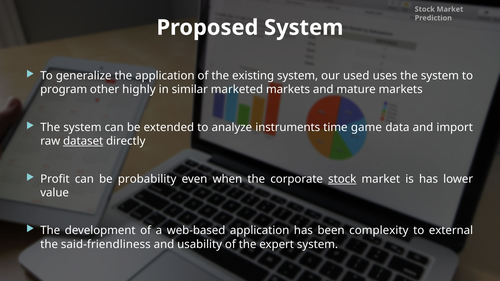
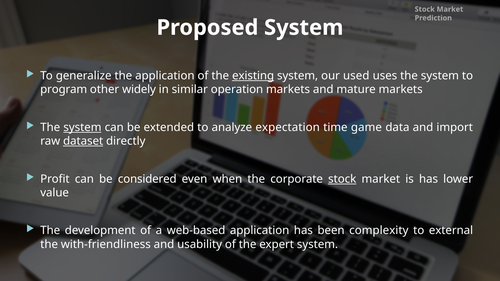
existing underline: none -> present (253, 76)
highly: highly -> widely (139, 90)
marketed: marketed -> operation (237, 90)
system underline: none -> present (82, 127)
instruments: instruments -> expectation (288, 127)
probability: probability -> considered (147, 179)
said-friendliness: said-friendliness -> with-friendliness (106, 244)
